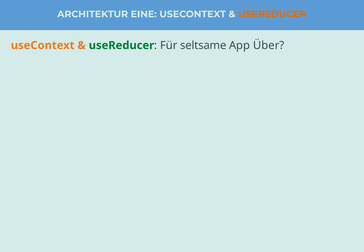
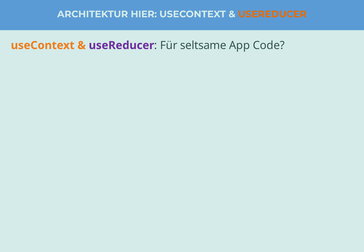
EINE: EINE -> HIER (144, 14)
useReducer colour: green -> purple (121, 45)
Über: Über -> Code (269, 45)
